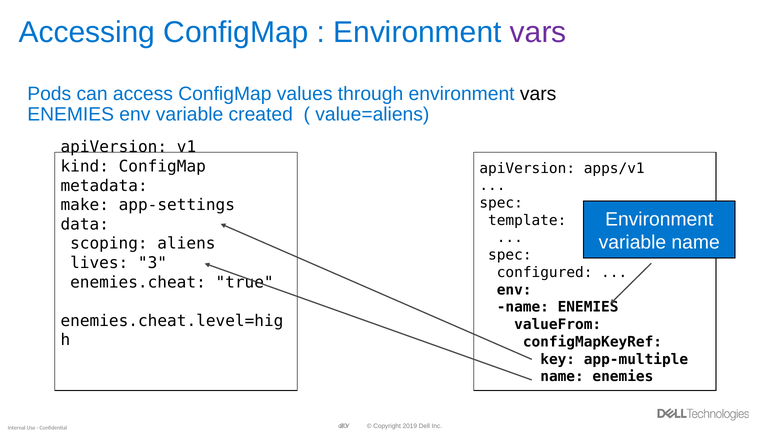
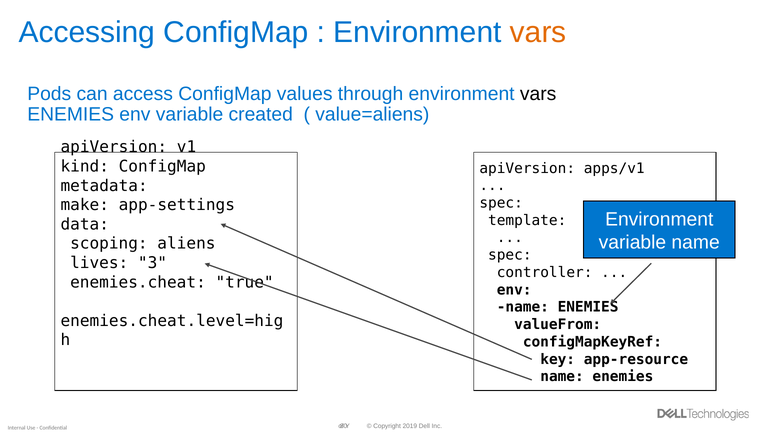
vars colour: purple -> orange (538, 32)
configured: configured -> controller (545, 272)
app-multiple: app-multiple -> app-resource (636, 359)
